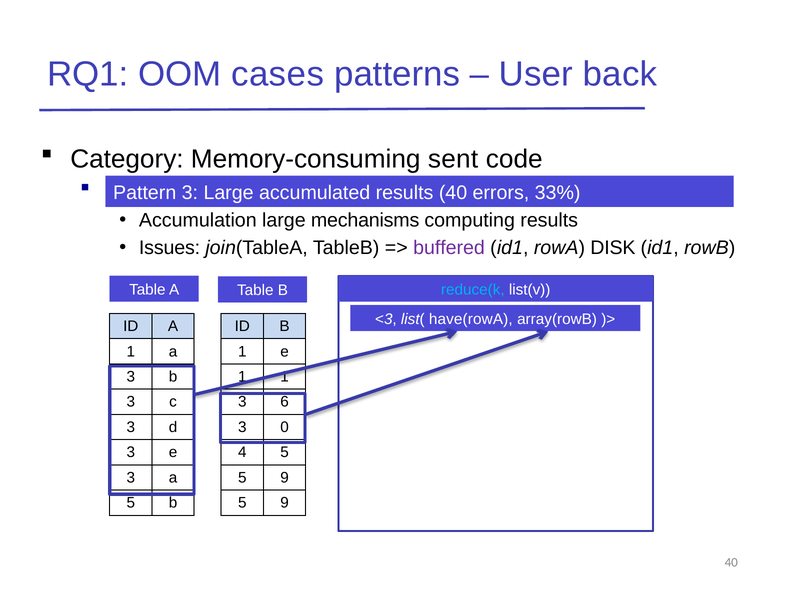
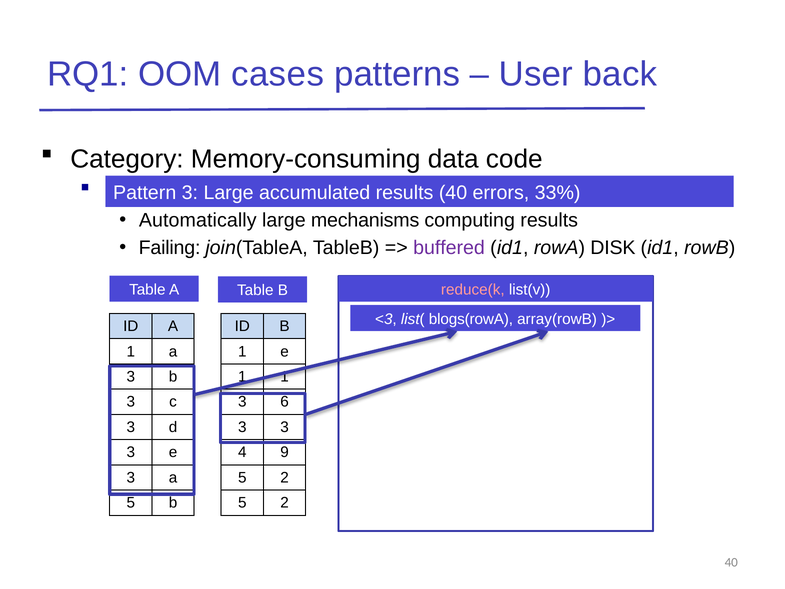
sent: sent -> data (453, 159)
Accumulation: Accumulation -> Automatically (198, 220)
Issues: Issues -> Failing (170, 248)
reduce(k colour: light blue -> pink (473, 290)
have(rowA: have(rowA -> blogs(rowA (471, 319)
3 0: 0 -> 3 (285, 427)
4 5: 5 -> 9 (285, 452)
9: 9 -> 2 (285, 477)
9: 9 -> 2 (285, 503)
